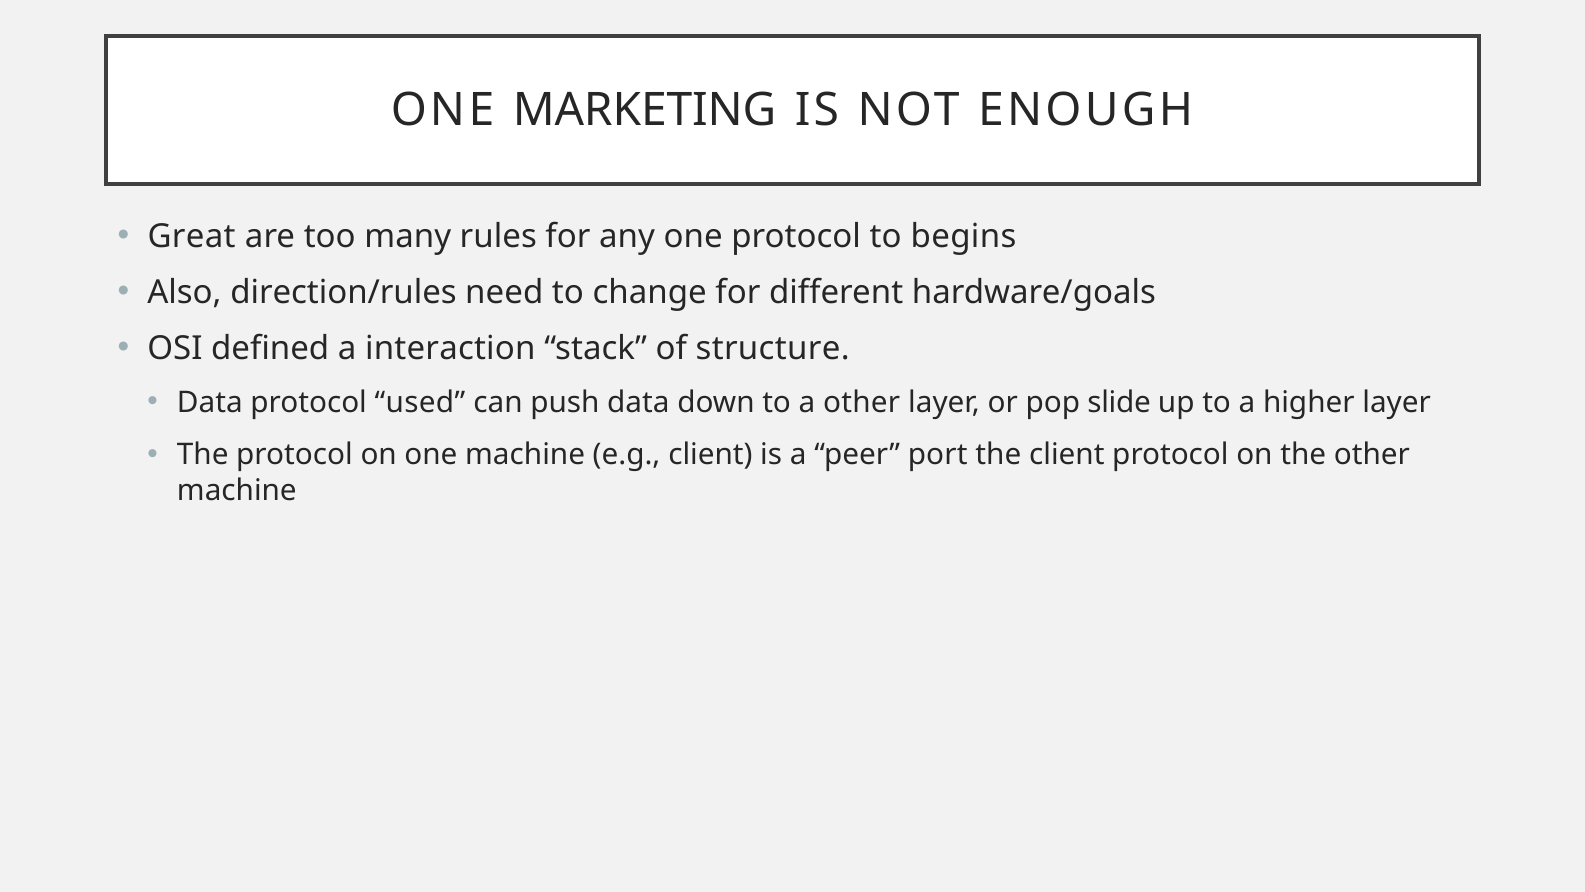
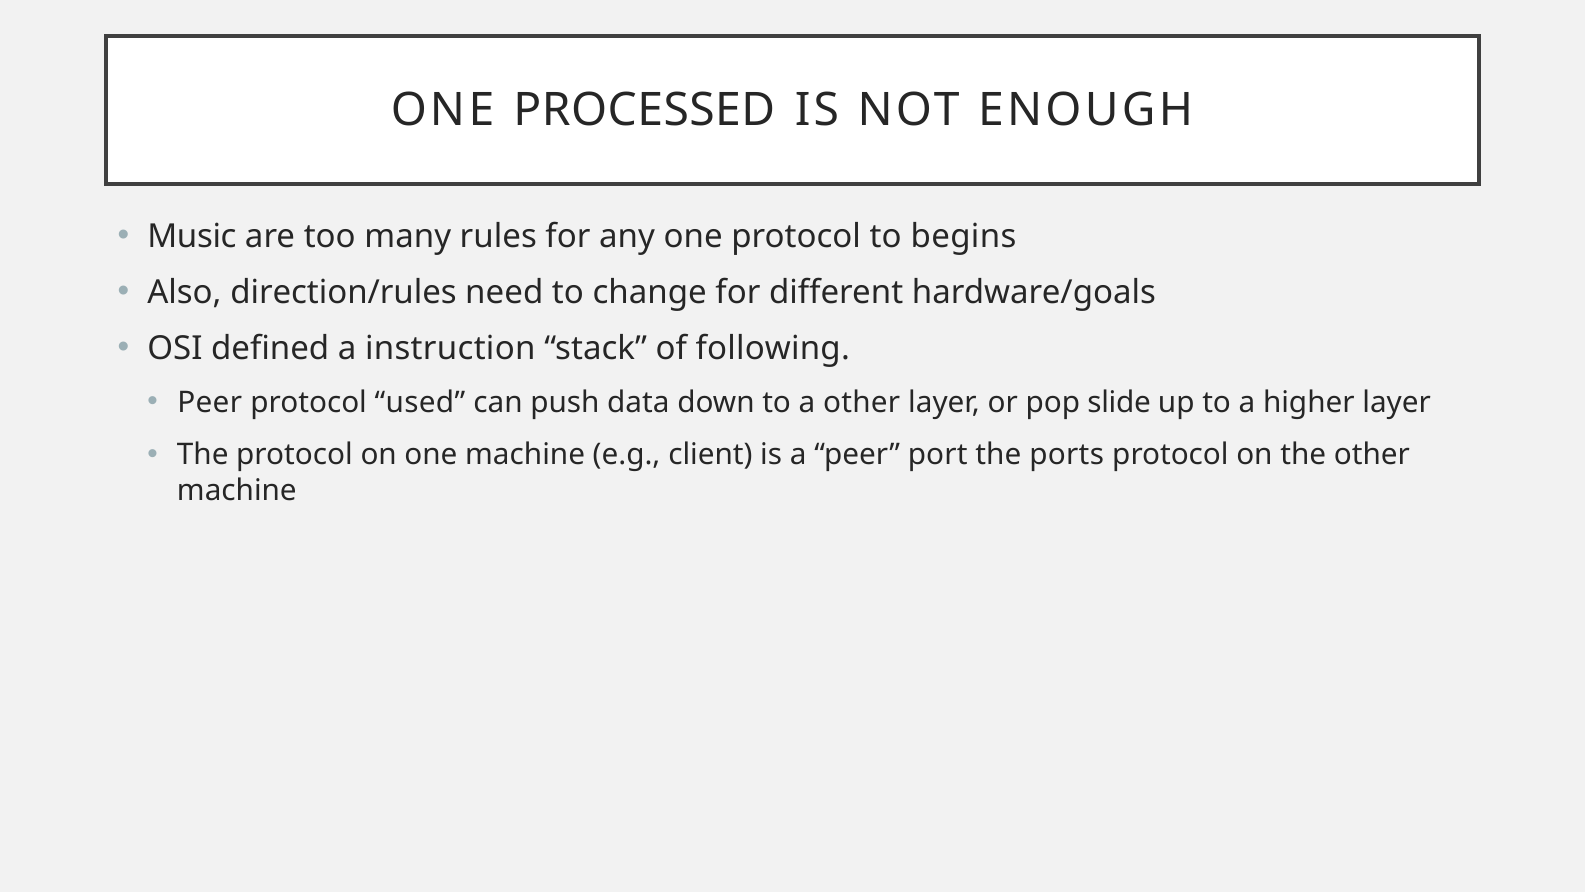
MARKETING: MARKETING -> PROCESSED (644, 110)
Great: Great -> Music (192, 236)
interaction: interaction -> instruction (450, 349)
structure: structure -> following (773, 349)
Data: Data -> Peer (210, 403)
the client: client -> ports (1067, 455)
